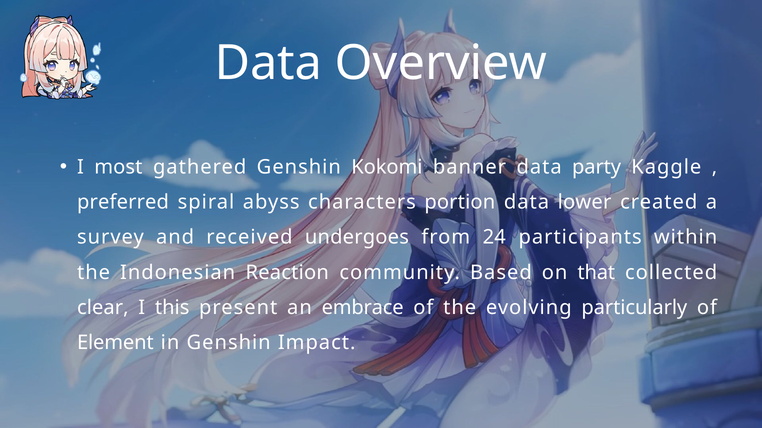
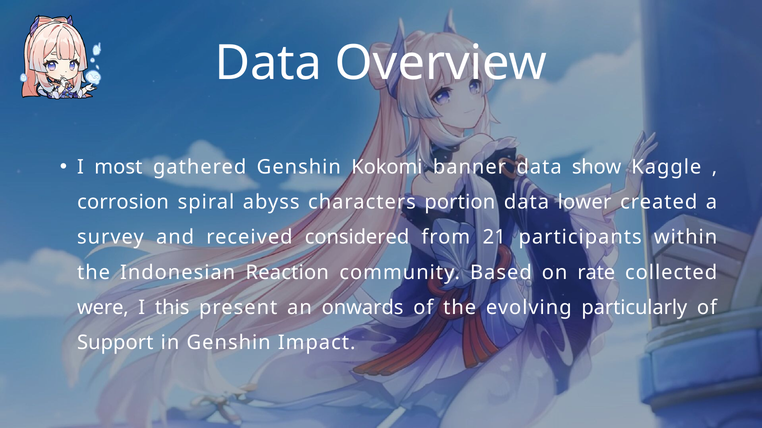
party: party -> show (597, 167)
preferred: preferred -> corrosion (123, 202)
undergoes: undergoes -> considered (357, 238)
24: 24 -> 21 (494, 238)
that: that -> rate (596, 273)
clear: clear -> were (103, 308)
embrace: embrace -> onwards (363, 308)
Element: Element -> Support (115, 343)
